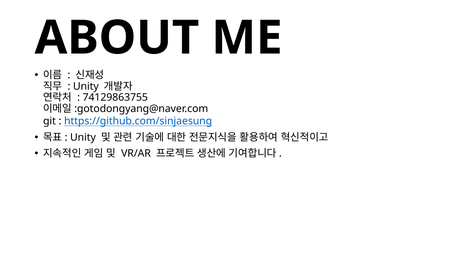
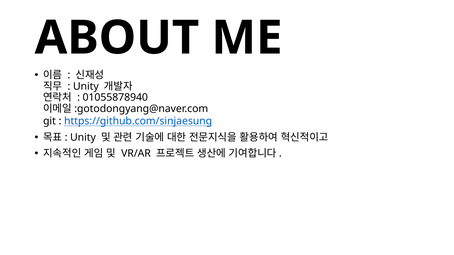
74129863755: 74129863755 -> 01055878940 (115, 98)
